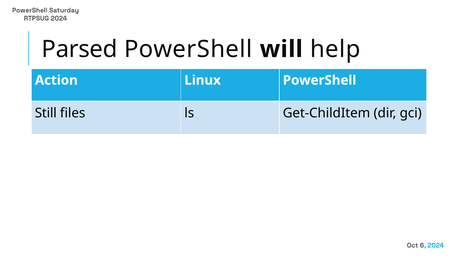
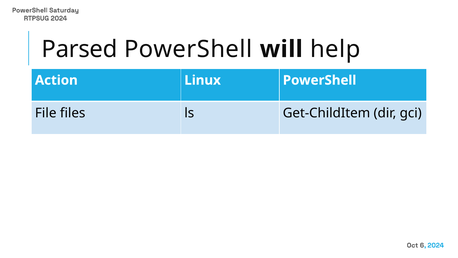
Still: Still -> File (46, 113)
